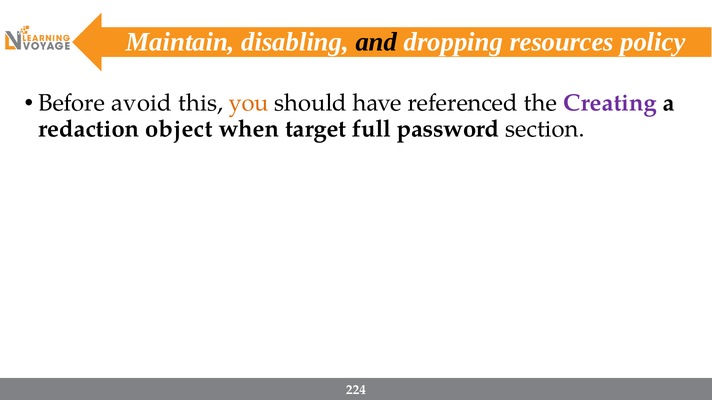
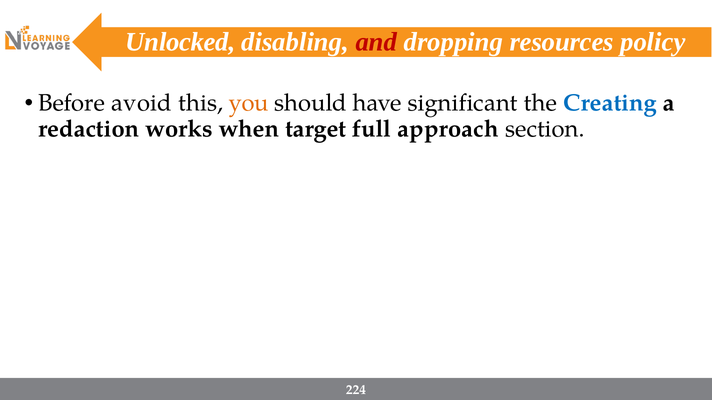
Maintain: Maintain -> Unlocked (180, 42)
and colour: black -> red (376, 42)
referenced: referenced -> significant (463, 103)
Creating colour: purple -> blue (610, 103)
object: object -> works (179, 129)
password: password -> approach (448, 129)
